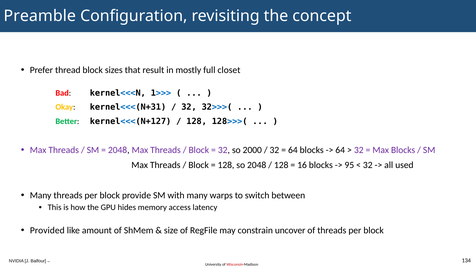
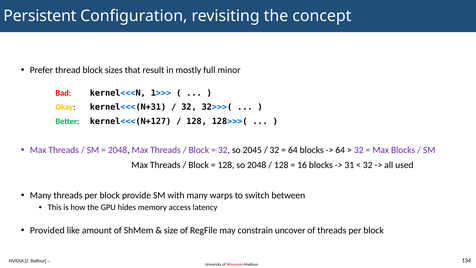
Preamble: Preamble -> Persistent (40, 16)
closet: closet -> minor (229, 70)
2000: 2000 -> 2045 (252, 150)
95: 95 -> 31 (349, 165)
